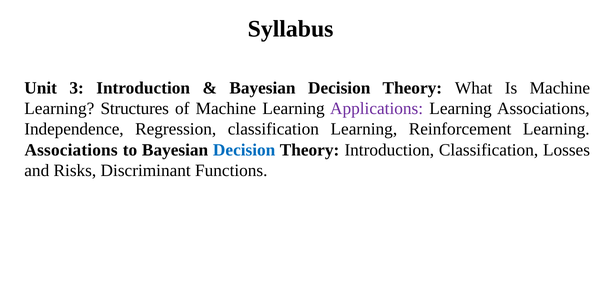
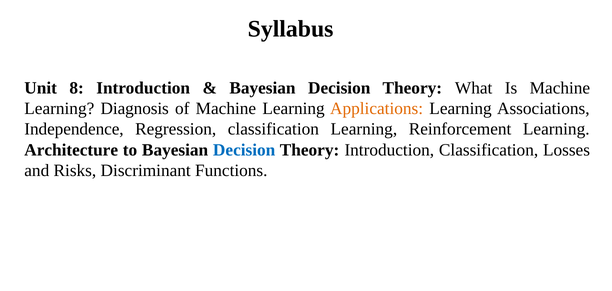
3: 3 -> 8 (77, 88)
Structures: Structures -> Diagnosis (135, 109)
Applications colour: purple -> orange (377, 109)
Associations: Associations -> Architecture (71, 150)
